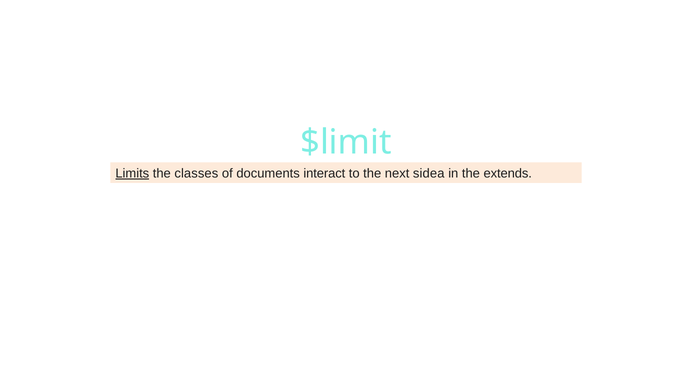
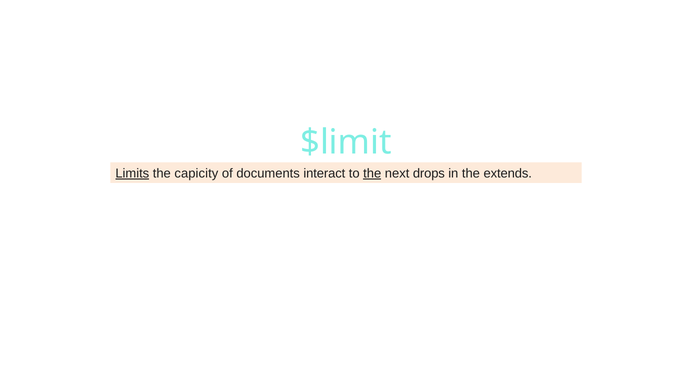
classes: classes -> capicity (196, 174)
the underline: none -> present (372, 174)
sidea: sidea -> drops (429, 174)
